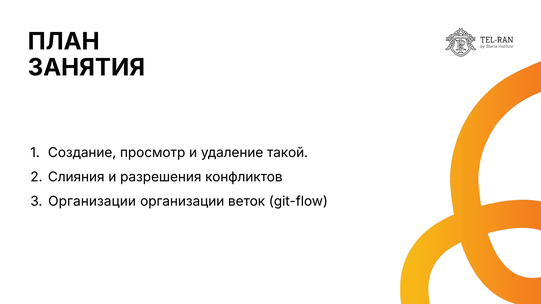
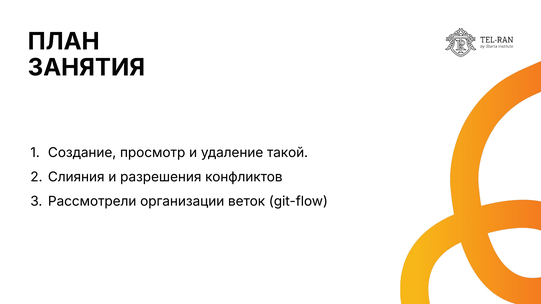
Организации: Организации -> Рассмотрели (92, 202)
